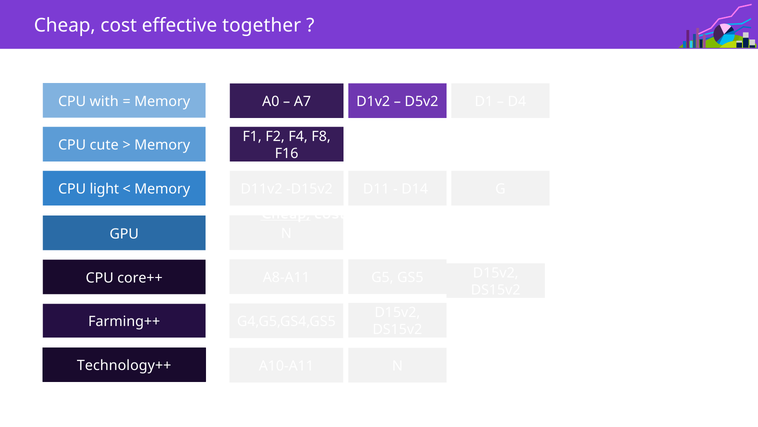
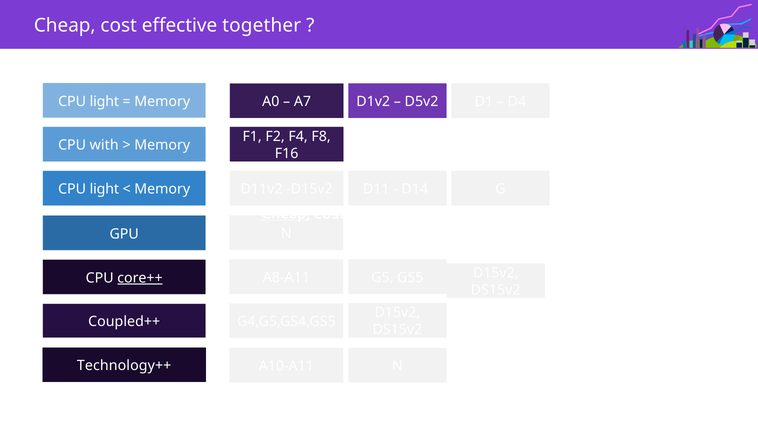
with: with -> light (104, 101)
cute: cute -> with (104, 145)
core++ underline: none -> present (140, 277)
Farming++: Farming++ -> Coupled++ (124, 321)
